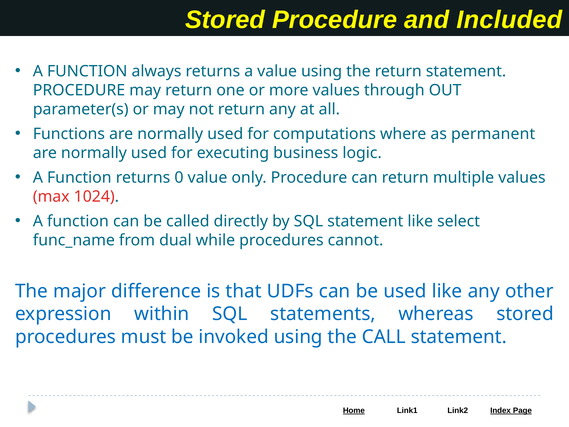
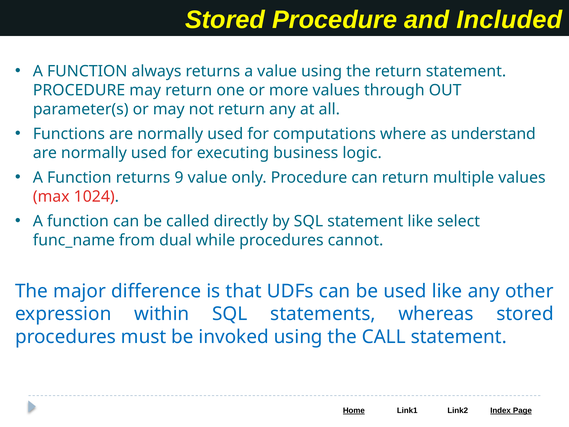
permanent: permanent -> understand (493, 134)
0: 0 -> 9 (179, 177)
